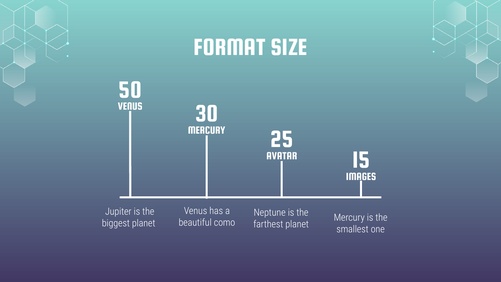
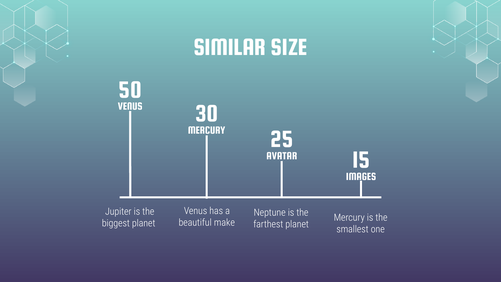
FORMAT: FORMAT -> SIMILAR (230, 47)
como: como -> make (224, 222)
